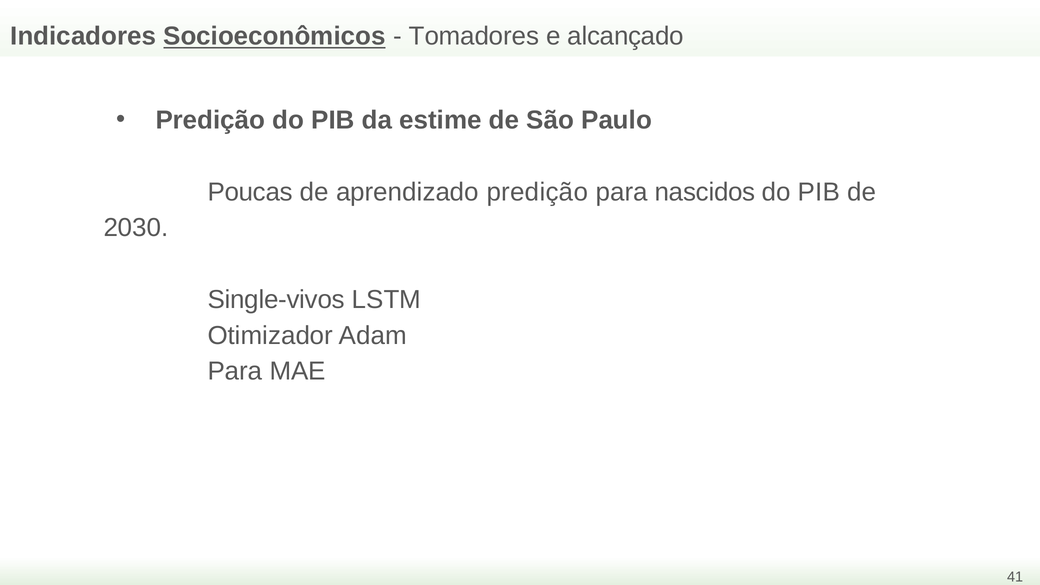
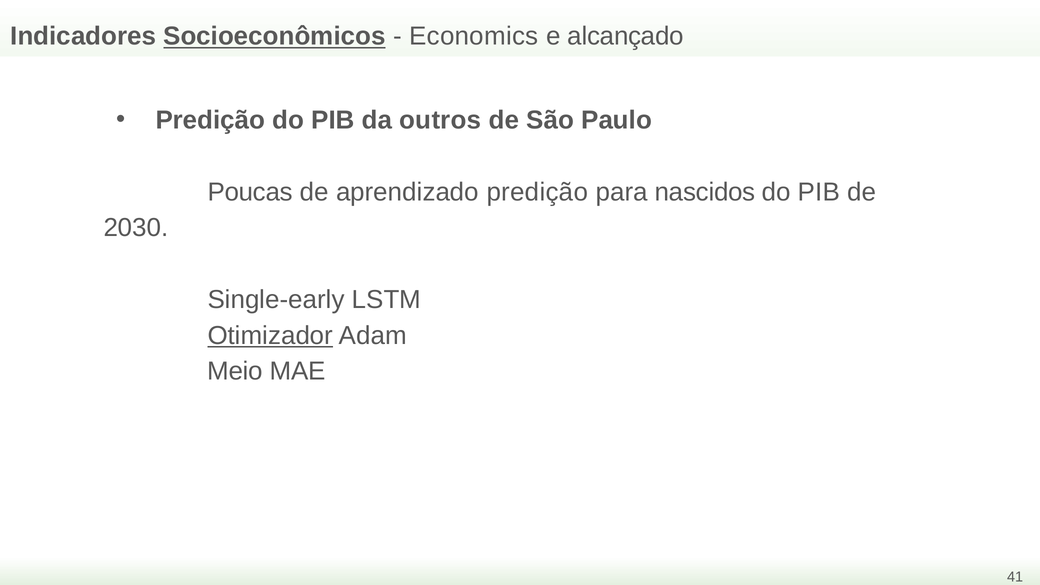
Tomadores: Tomadores -> Economics (474, 36)
estime: estime -> outros (440, 120)
Single-vivos: Single-vivos -> Single-early (276, 300)
Otimizador underline: none -> present (270, 335)
Para: Para -> Meio (235, 371)
